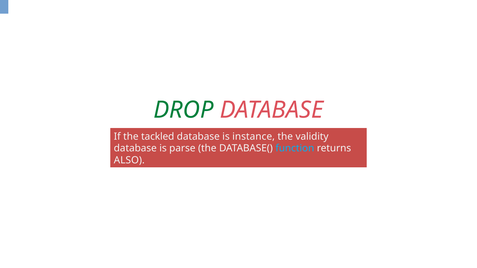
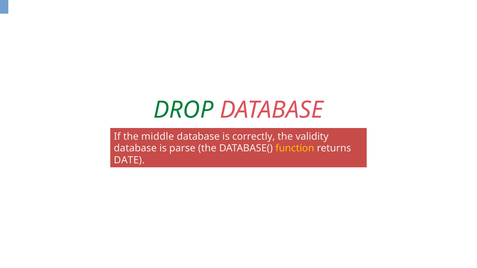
tackled: tackled -> middle (158, 137)
instance: instance -> correctly (254, 137)
function colour: light blue -> yellow (295, 149)
ALSO: ALSO -> DATE (129, 160)
